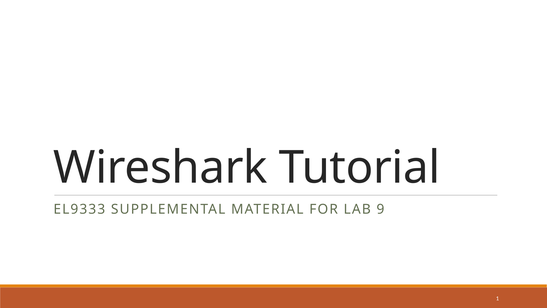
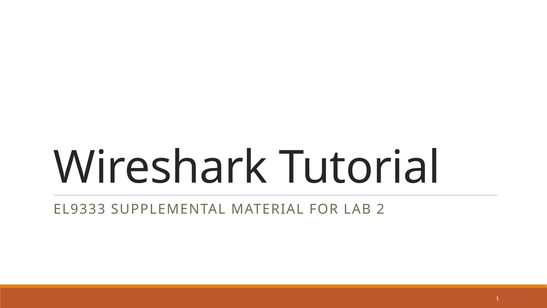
9: 9 -> 2 (380, 209)
